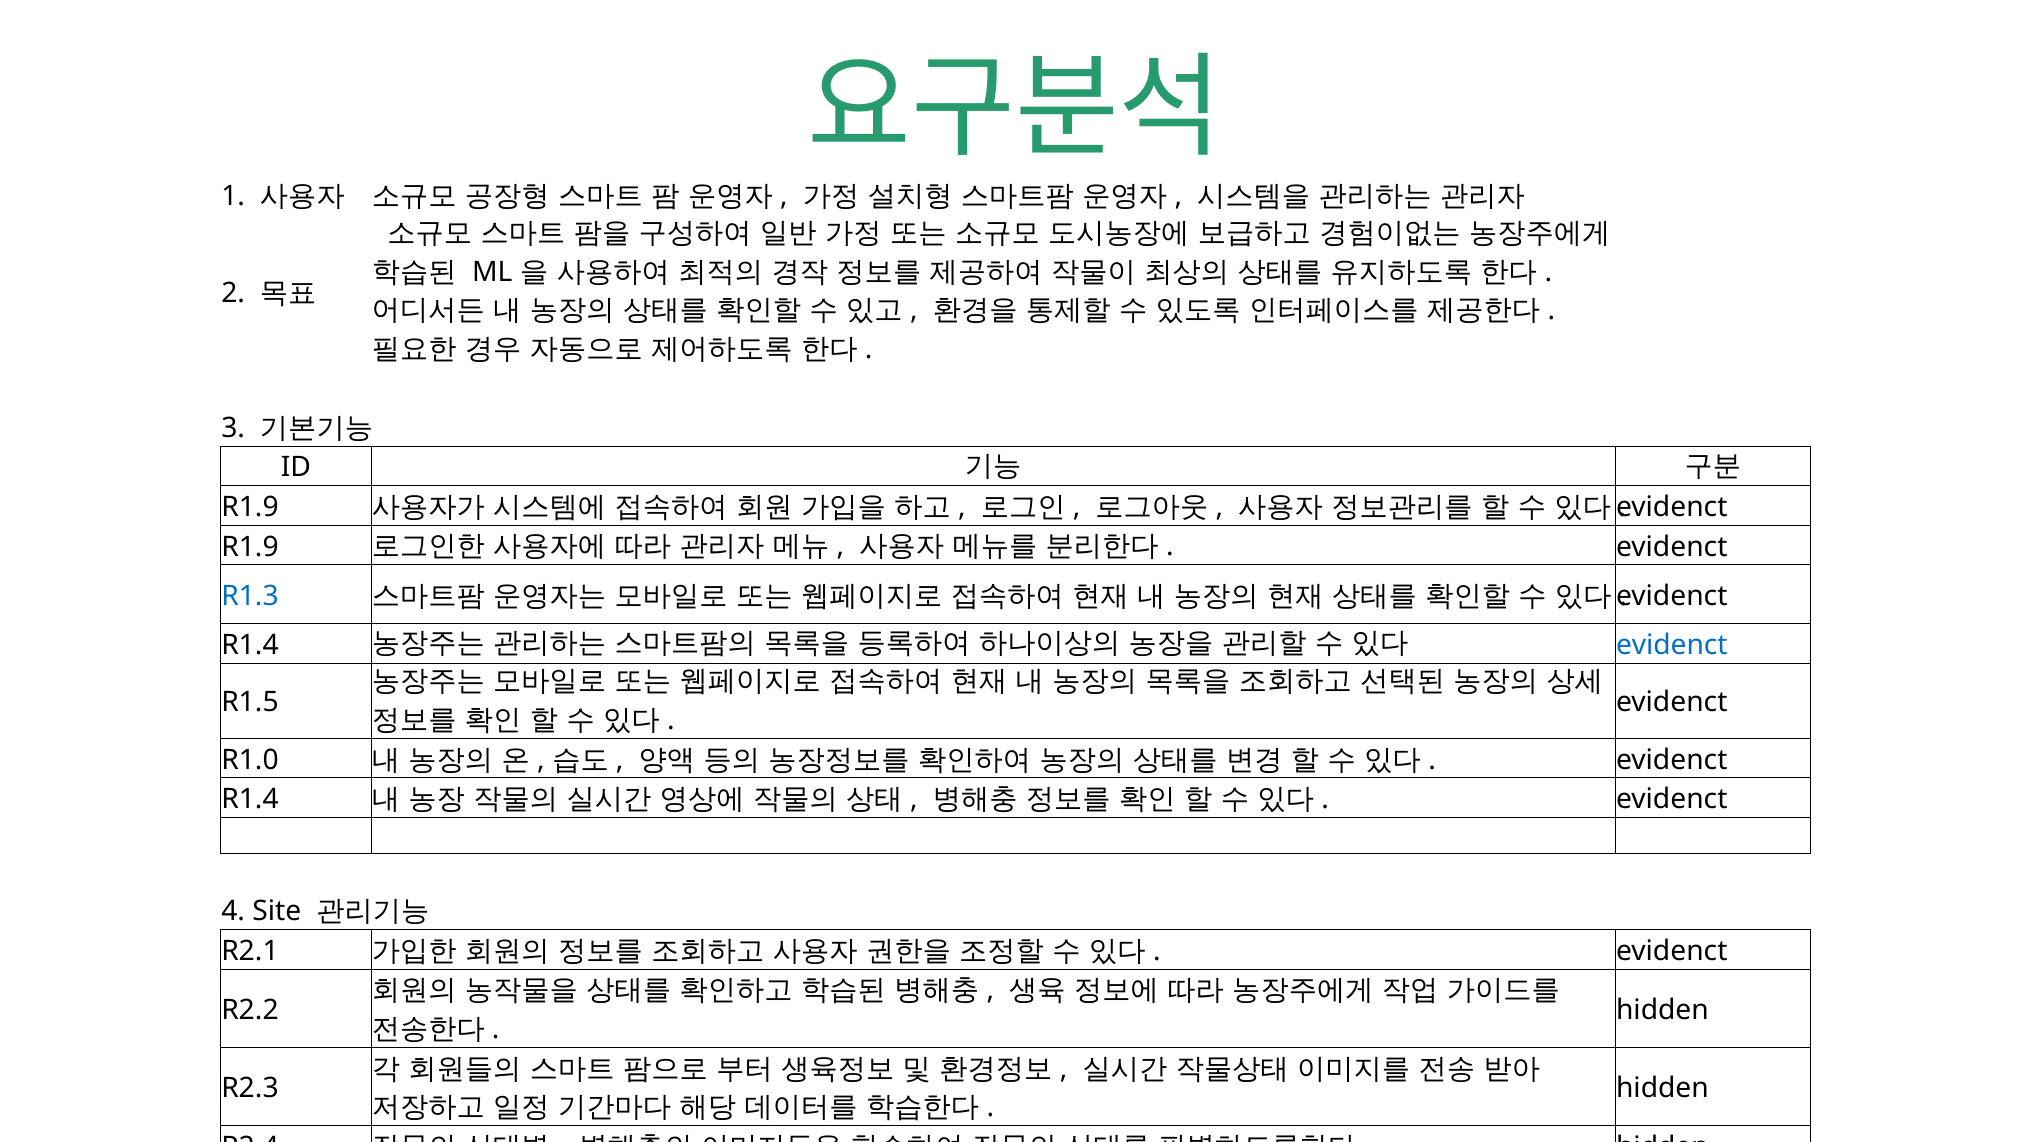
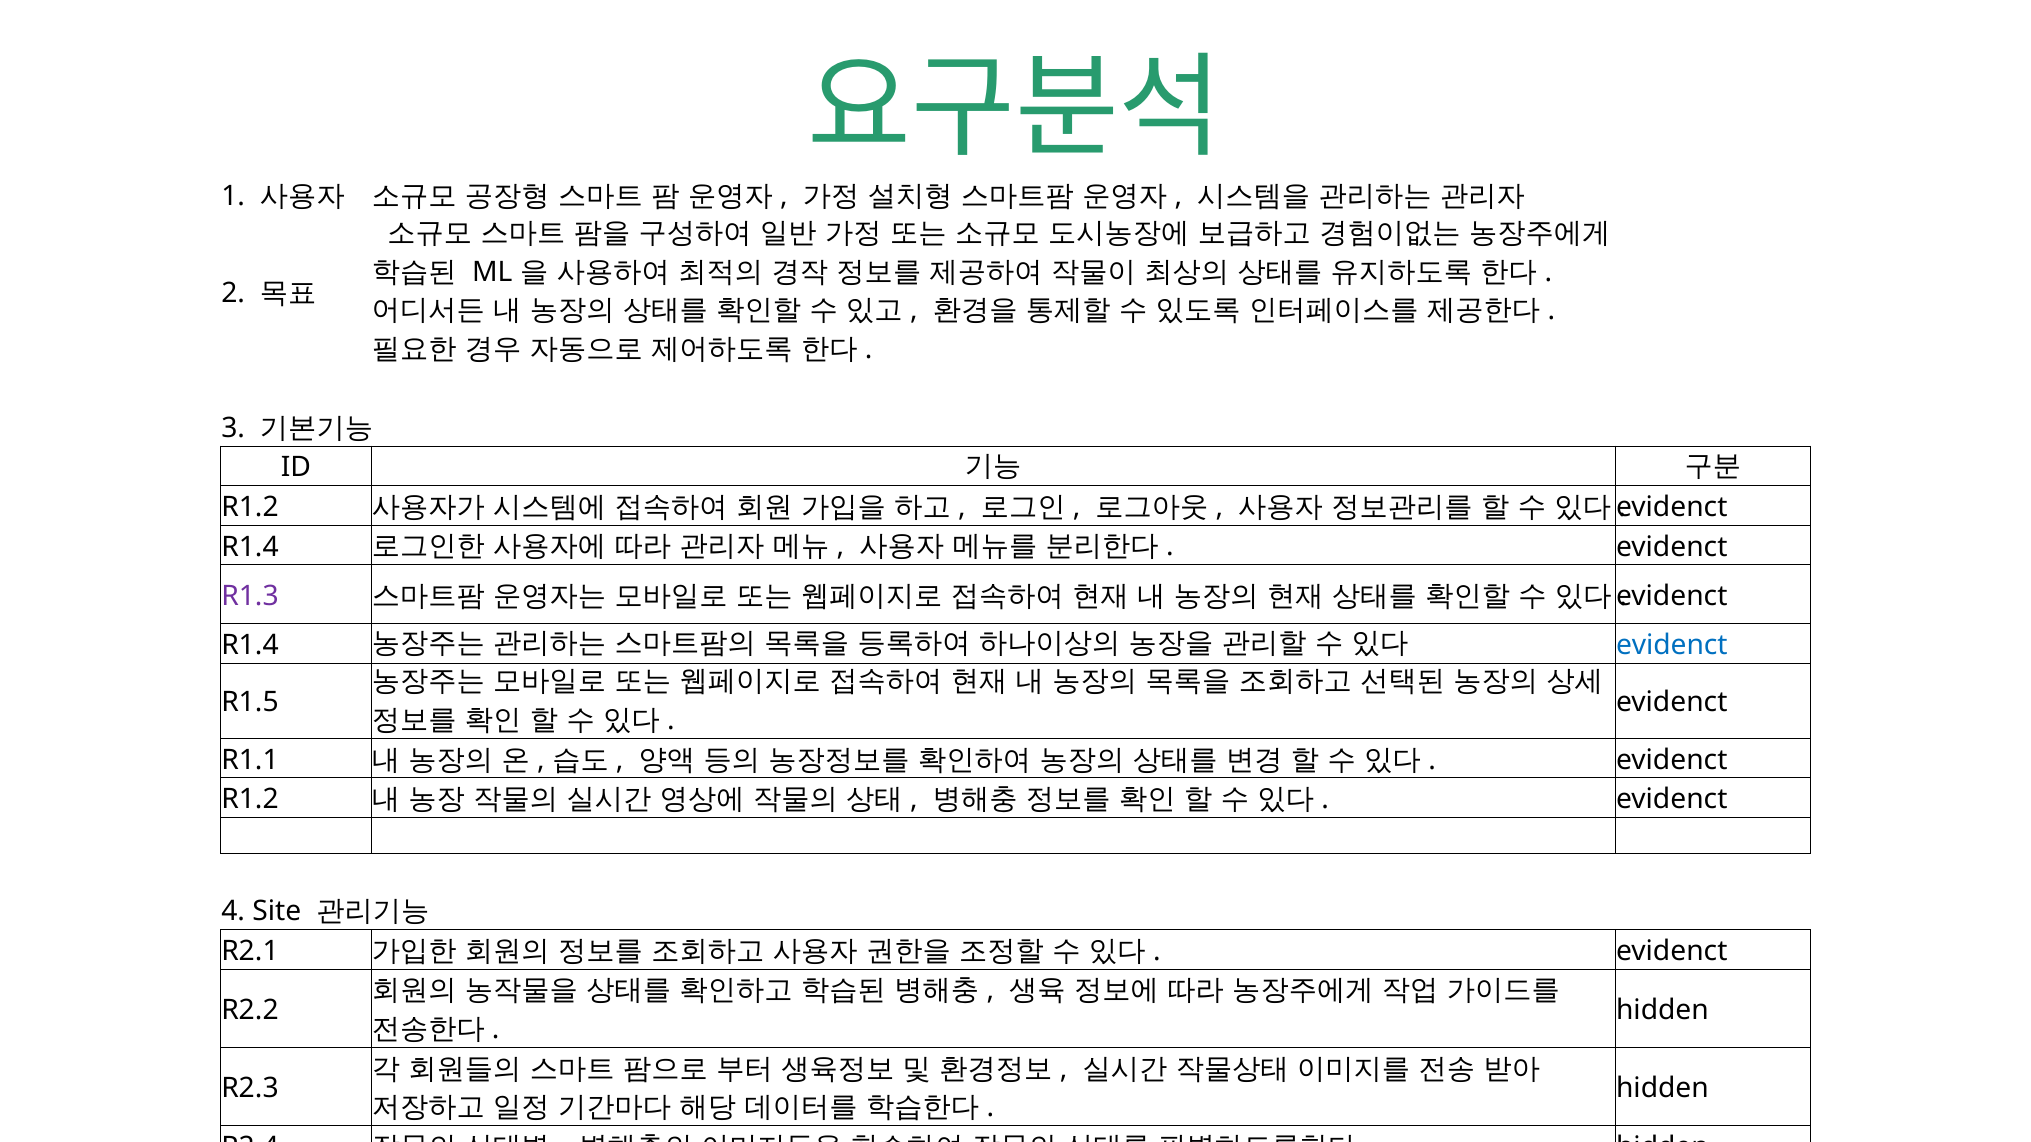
R1.9: R1.9 -> R1.2 (250, 507)
R1.9: R1.9 -> R1.4 (250, 547)
R1.3 colour: blue -> purple (250, 596)
R1.0: R1.0 -> R1.1 (250, 760)
R1.4: R1.4 -> R1.2 (250, 800)
